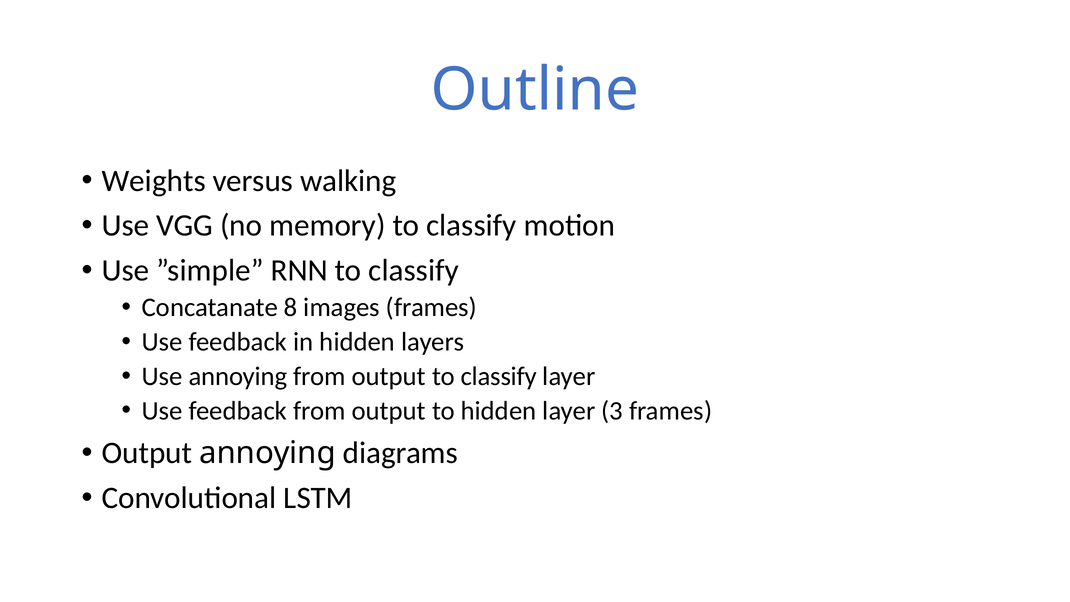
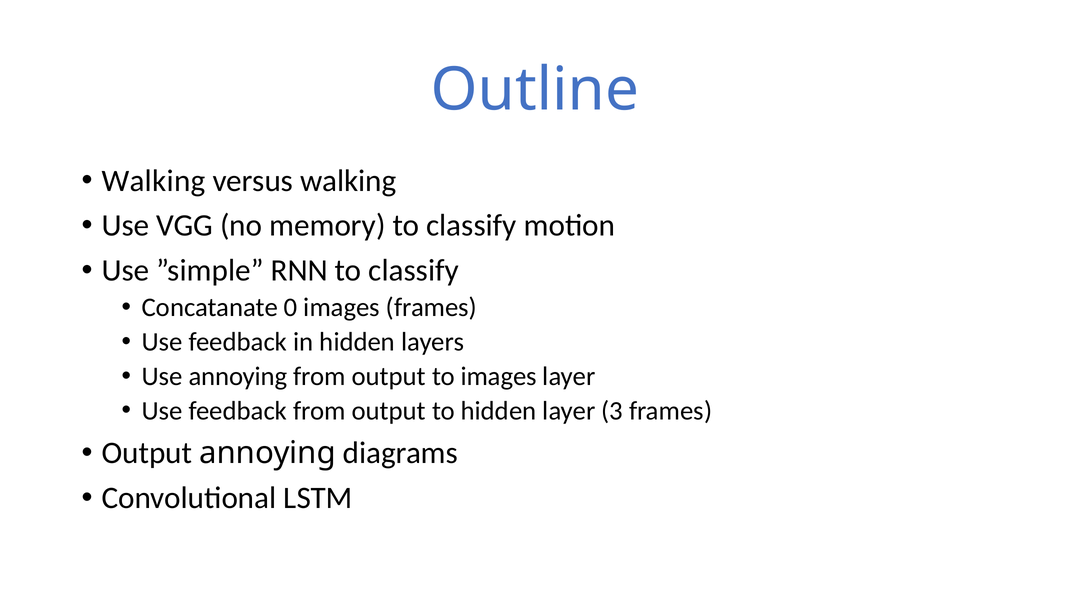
Weights: Weights -> Walking (154, 181)
8: 8 -> 0 (291, 307)
output to classify: classify -> images (499, 376)
